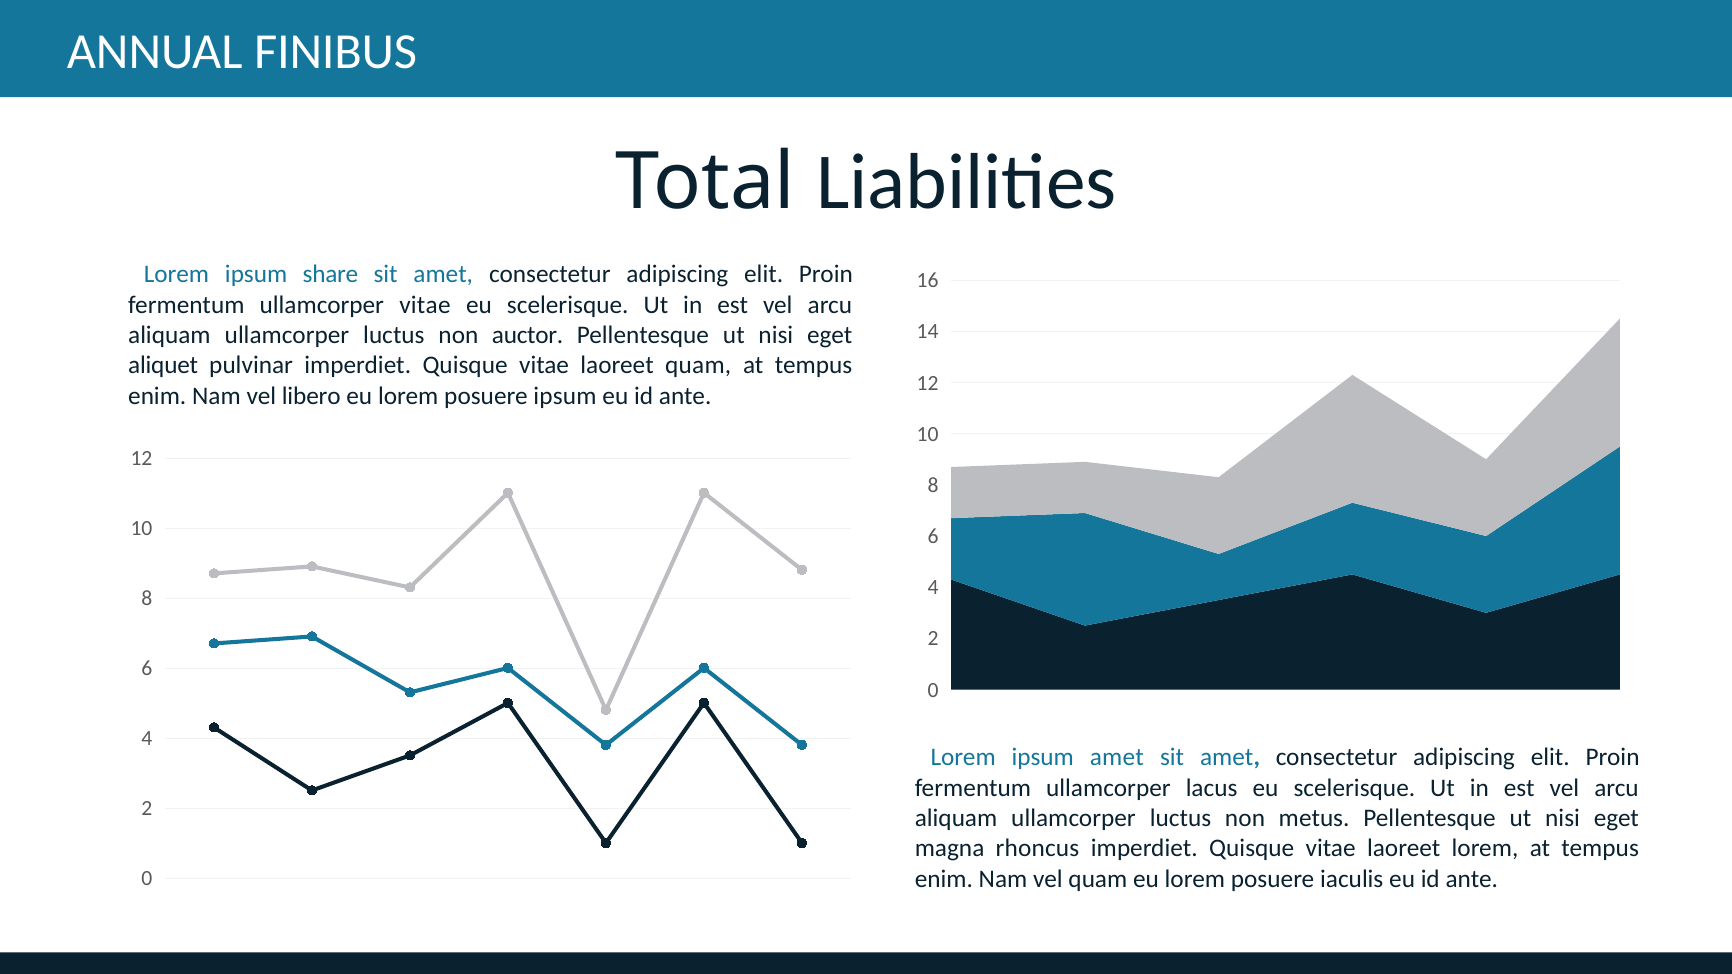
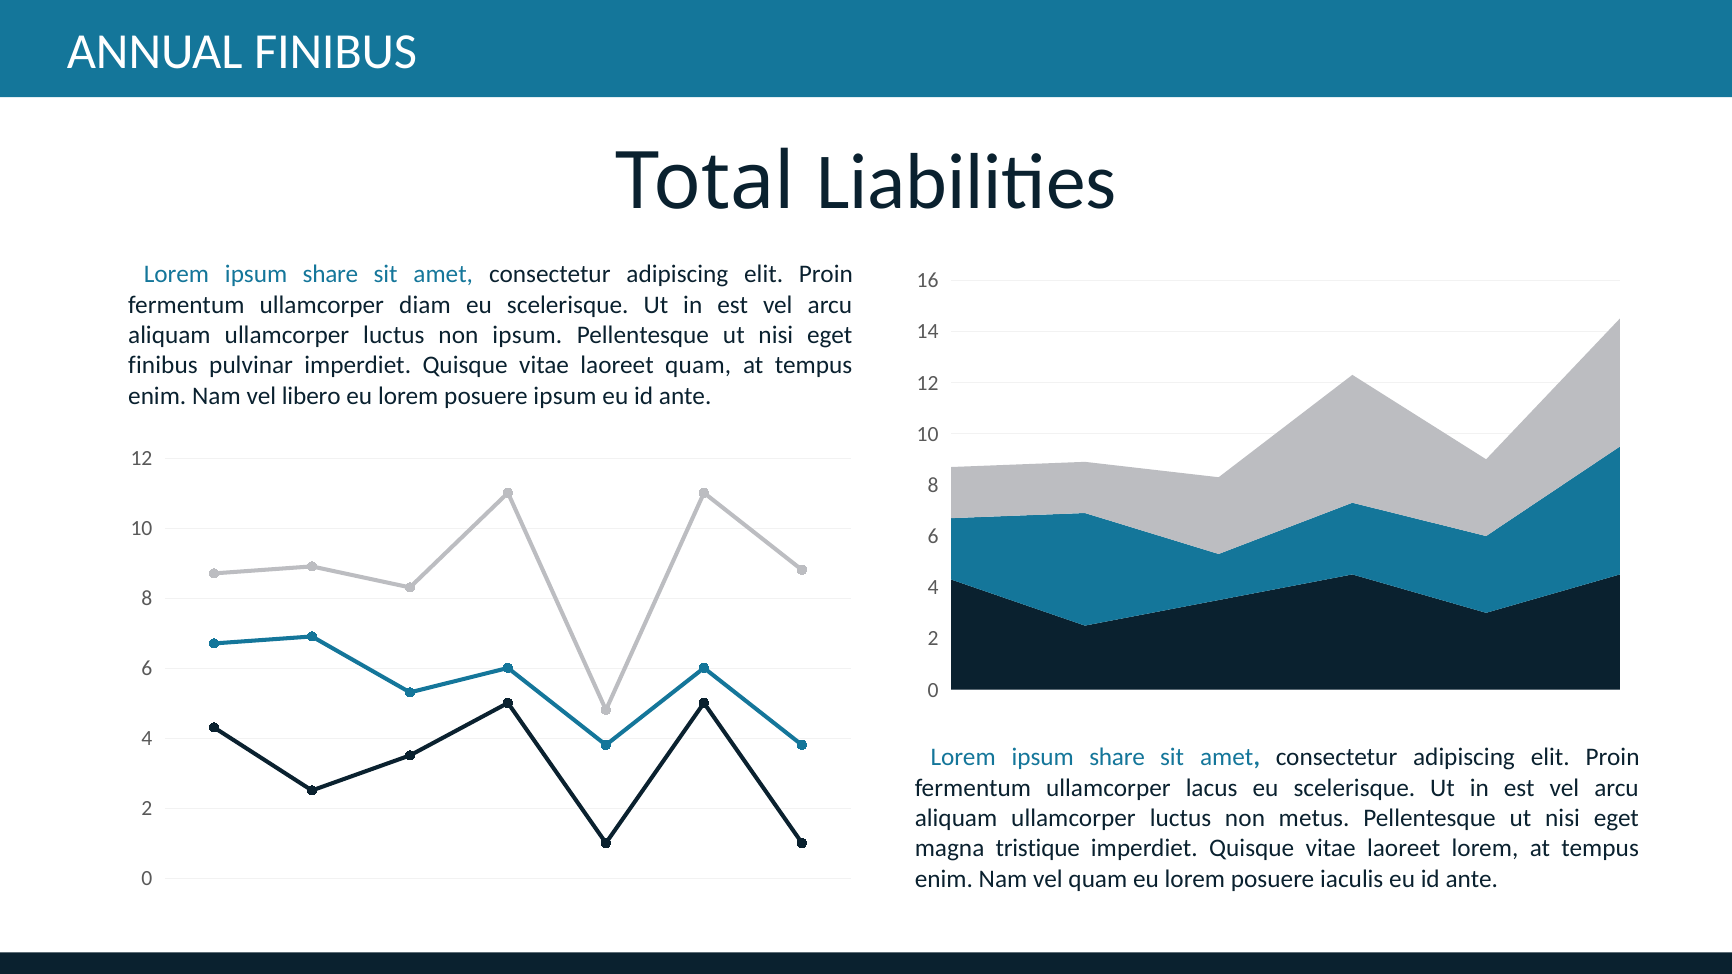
ullamcorper vitae: vitae -> diam (425, 305)
non auctor: auctor -> ipsum (527, 335)
aliquet: aliquet -> finibus (163, 365)
amet: amet -> share (1117, 758)
rhoncus: rhoncus -> tristique (1038, 849)
